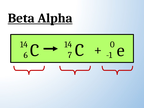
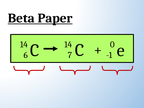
Alpha: Alpha -> Paper (55, 18)
